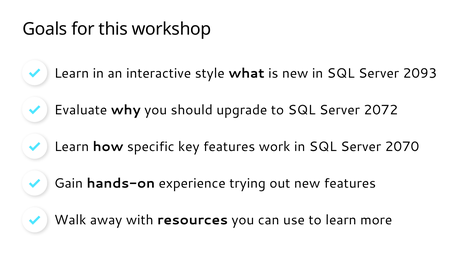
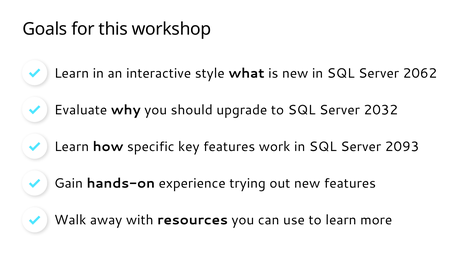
2093: 2093 -> 2062 (420, 73)
2072: 2072 -> 2032 (381, 110)
2070: 2070 -> 2093 (402, 146)
